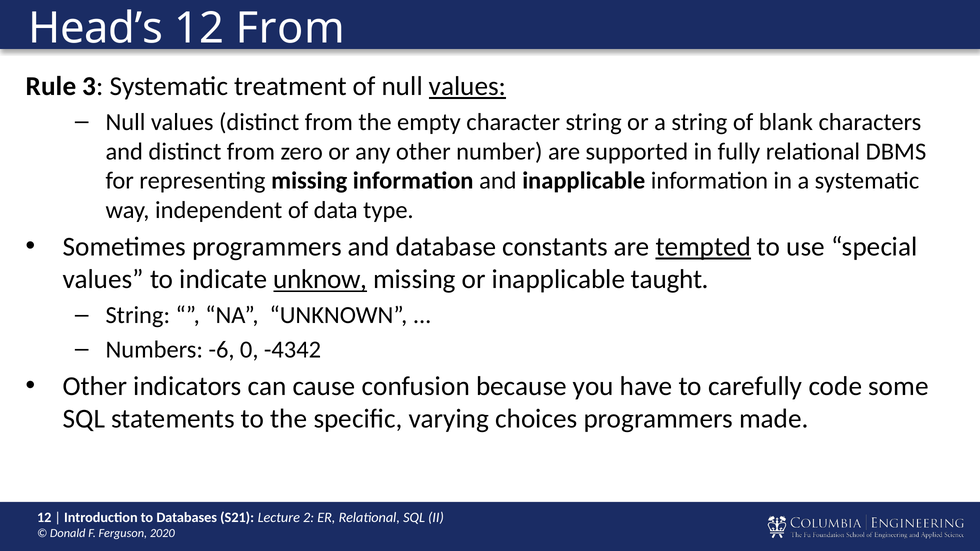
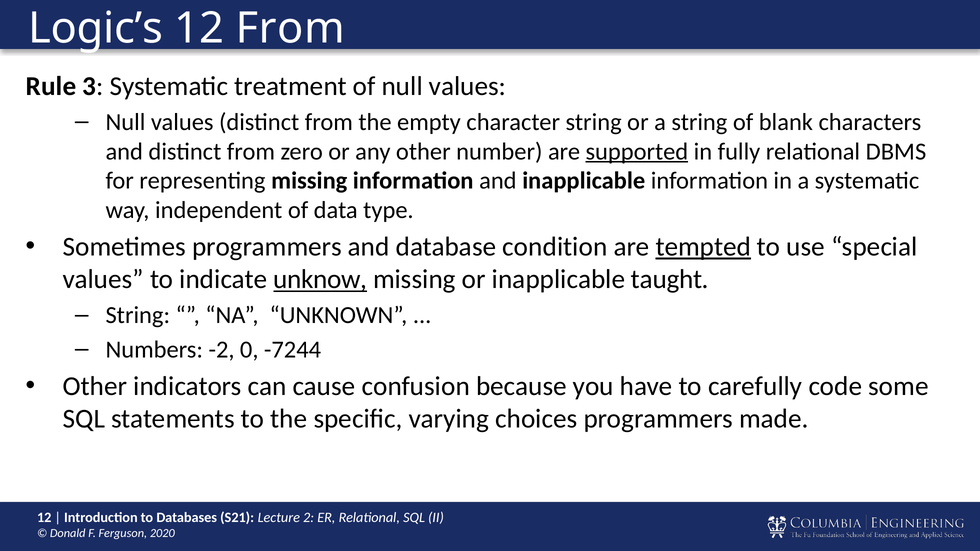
Head’s: Head’s -> Logic’s (96, 28)
values underline: present -> none (467, 86)
supported underline: none -> present (637, 151)
constants: constants -> condition (555, 247)
-6: -6 -> -2 (222, 350)
-4342: -4342 -> -7244 (293, 350)
